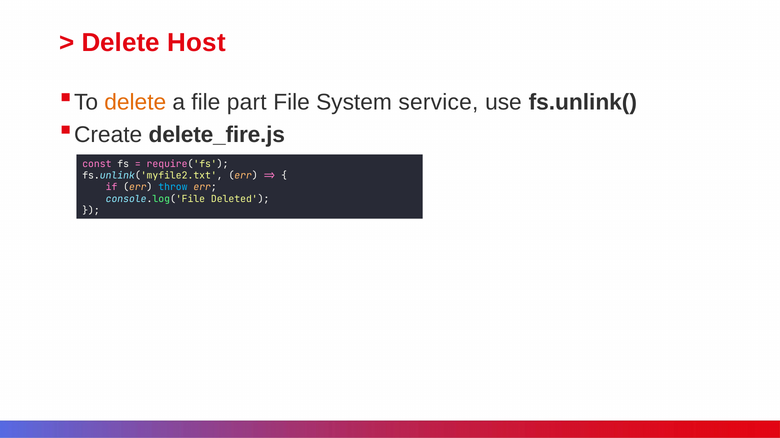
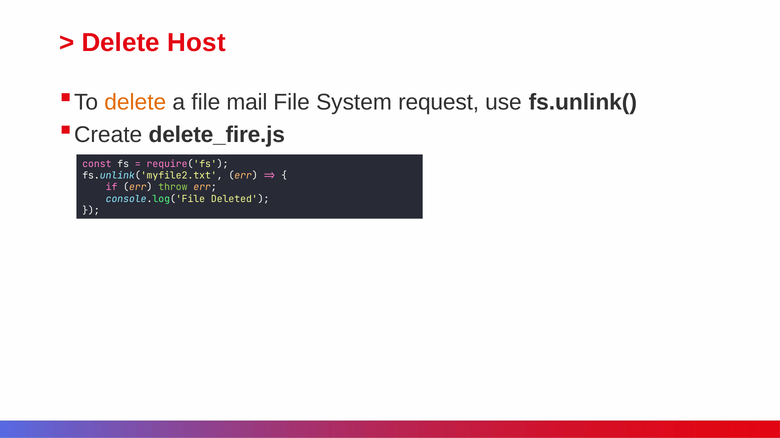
part: part -> mail (247, 102)
service: service -> request (439, 102)
throw colour: light blue -> light green (173, 188)
